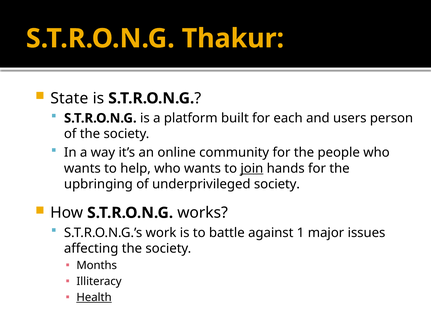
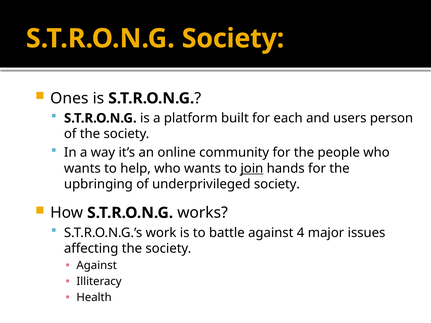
S.T.R.O.N.G Thakur: Thakur -> Society (233, 39)
State: State -> Ones (69, 98)
1: 1 -> 4 (301, 233)
Months: Months -> Against (97, 266)
Health underline: present -> none (94, 298)
